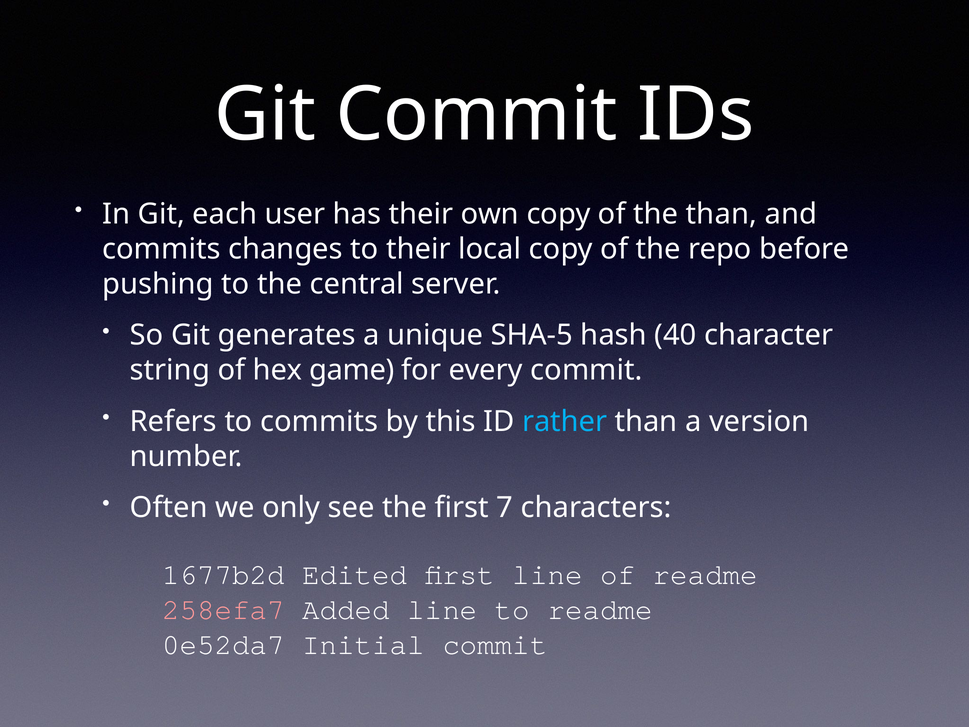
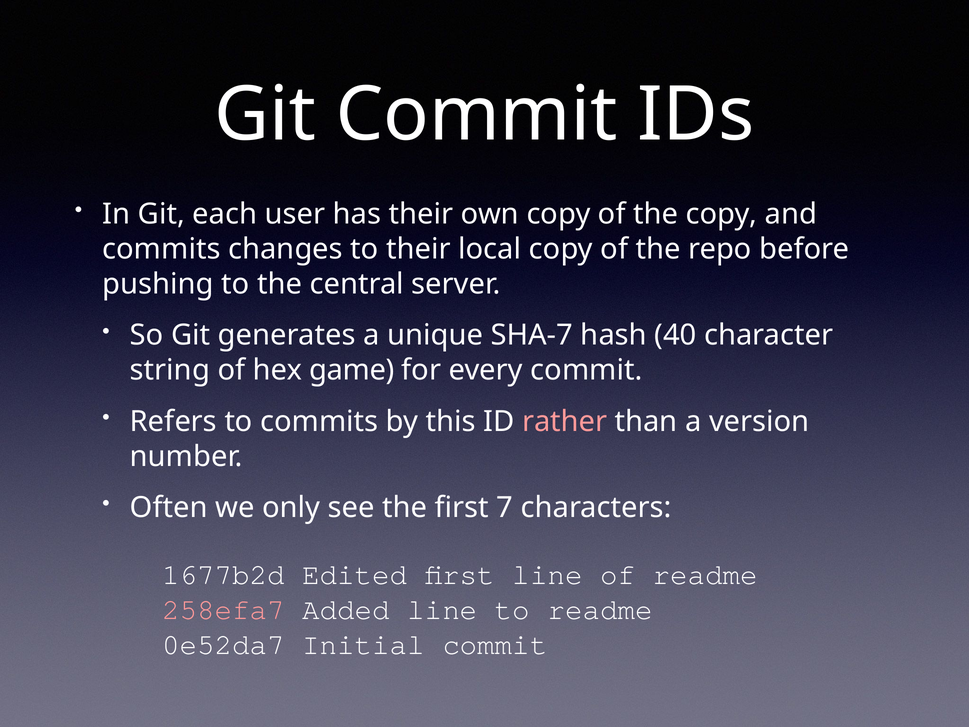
the than: than -> copy (722, 214)
SHA-5: SHA-5 -> SHA-7 (532, 335)
rather colour: light blue -> pink (565, 421)
